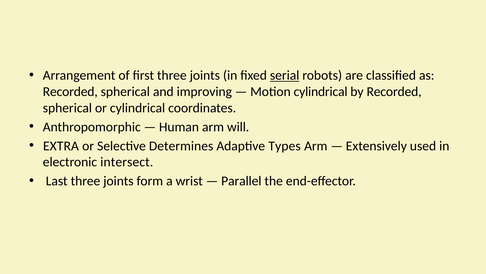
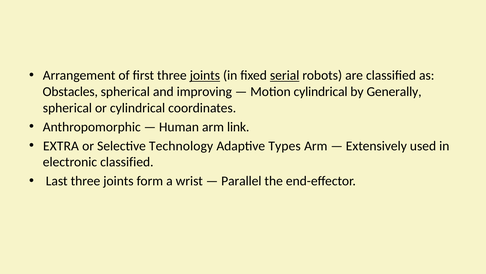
joints underline: none -> present (205, 75)
Recorded: Recorded -> Obstacles (70, 92)
by Recorded: Recorded -> Generally (394, 92)
will: will -> link (238, 127)
Determines: Determines -> Technology (181, 146)
electronic intersect: intersect -> classified (127, 162)
